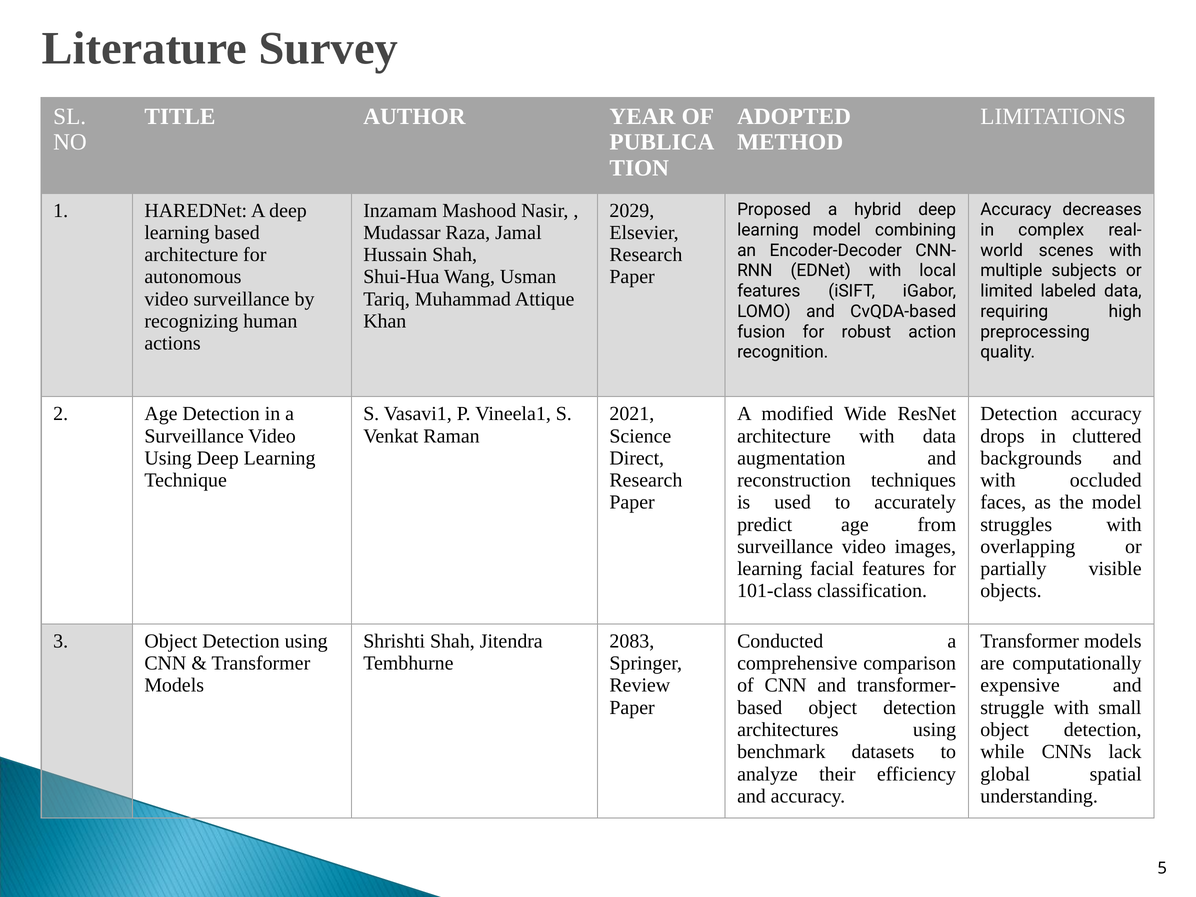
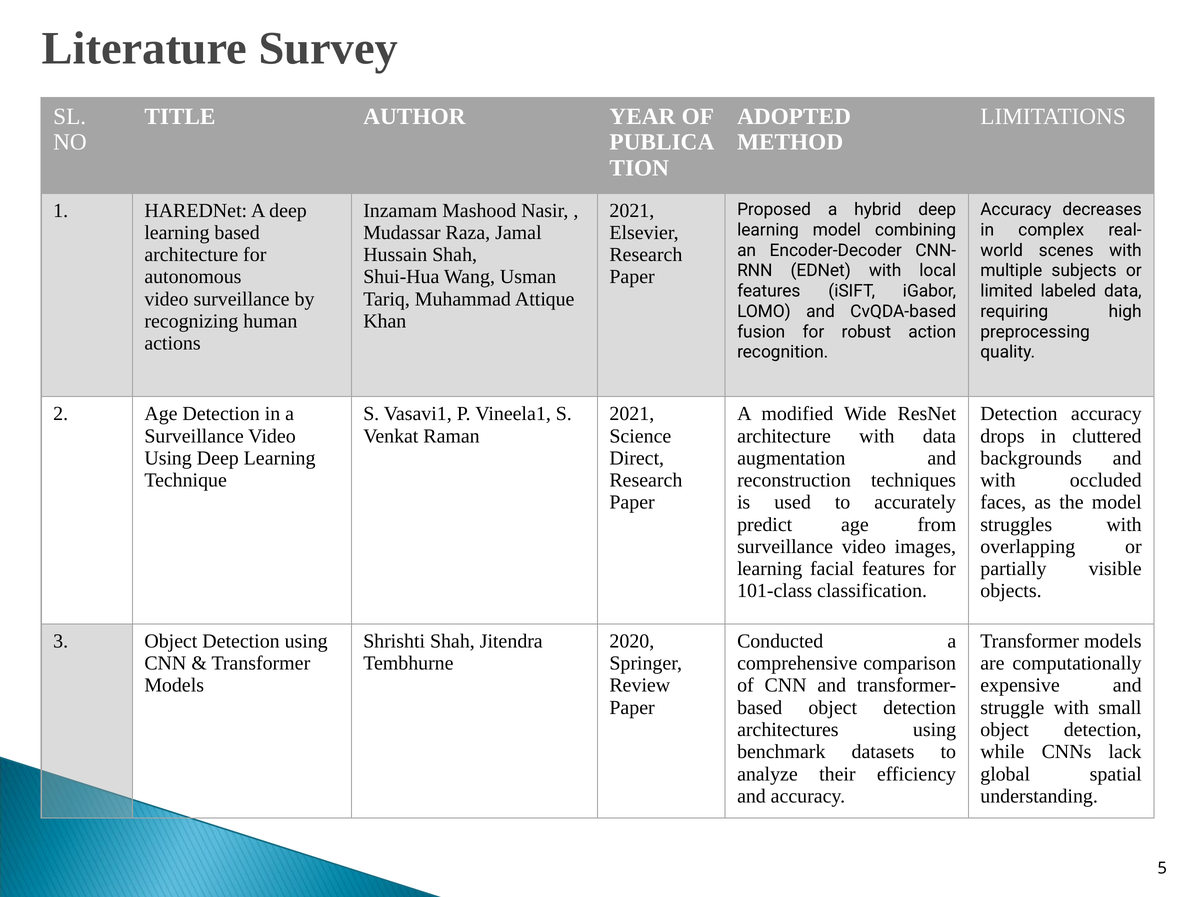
2029: 2029 -> 2021 (632, 210)
2083: 2083 -> 2020 (632, 641)
